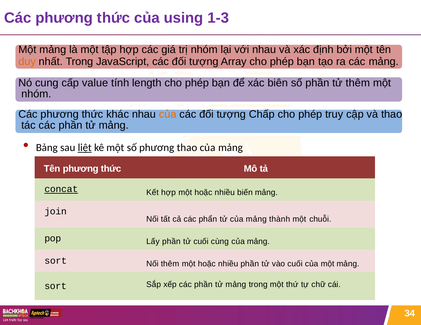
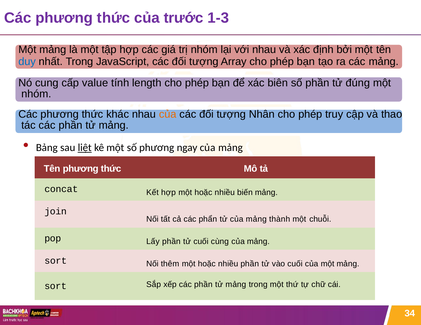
using: using -> trước (184, 18)
duy colour: orange -> blue (27, 62)
tử thêm: thêm -> đúng (358, 83)
Chấp: Chấp -> Nhân (262, 114)
phương thao: thao -> ngay (187, 148)
concat underline: present -> none (61, 189)
